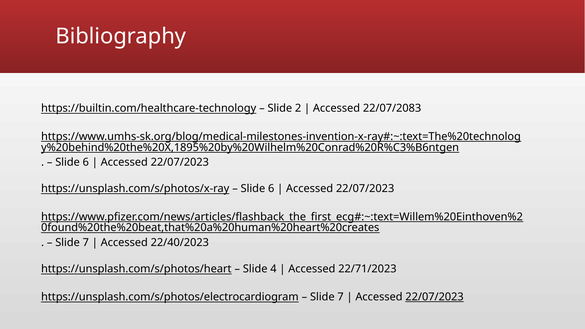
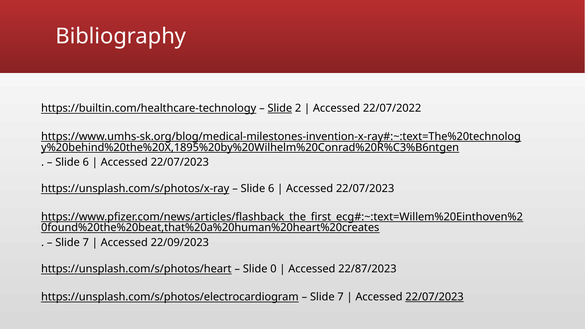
Slide underline: none -> present (280, 108)
22/07/2083: 22/07/2083 -> 22/07/2022 (392, 108)
22/40/2023: 22/40/2023 -> 22/09/2023 (180, 243)
4: 4 -> 0 (273, 269)
22/71/2023: 22/71/2023 -> 22/87/2023 (367, 269)
